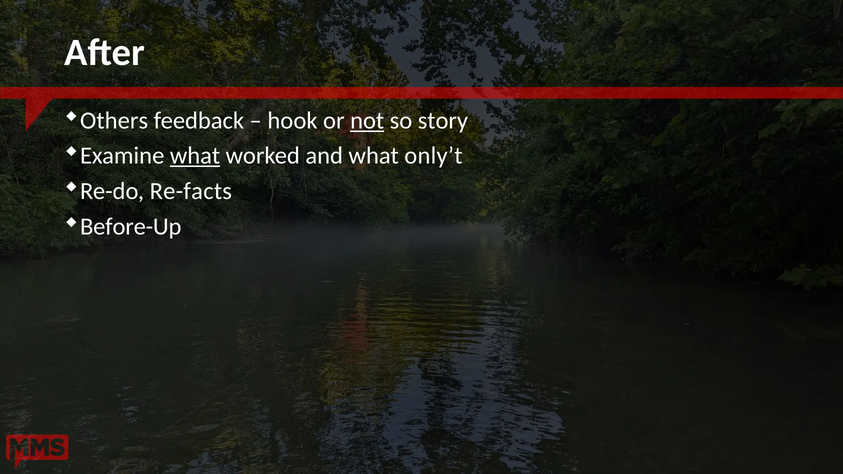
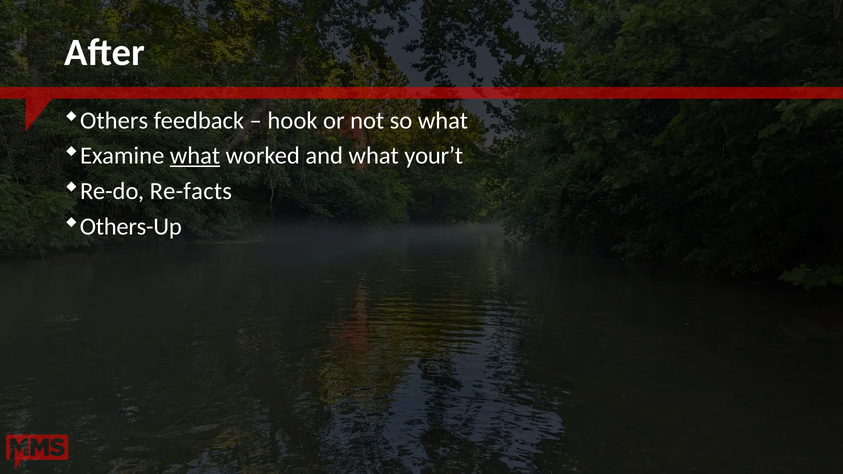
not underline: present -> none (367, 121)
so story: story -> what (443, 121)
only’t: only’t -> your’t (434, 156)
Before-Up: Before-Up -> Others-Up (131, 227)
